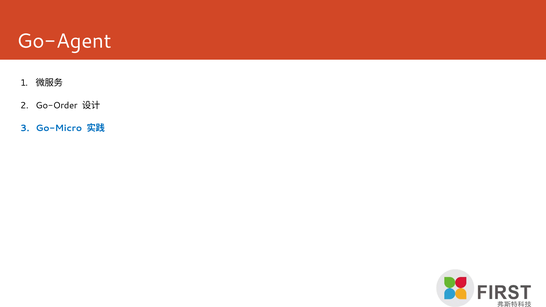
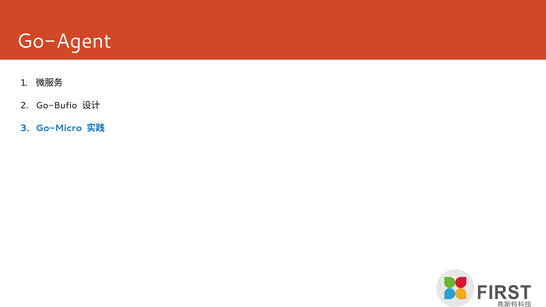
Go-Order: Go-Order -> Go-Bufio (56, 106)
